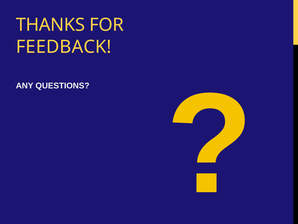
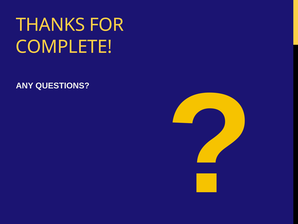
FEEDBACK: FEEDBACK -> COMPLETE (64, 47)
